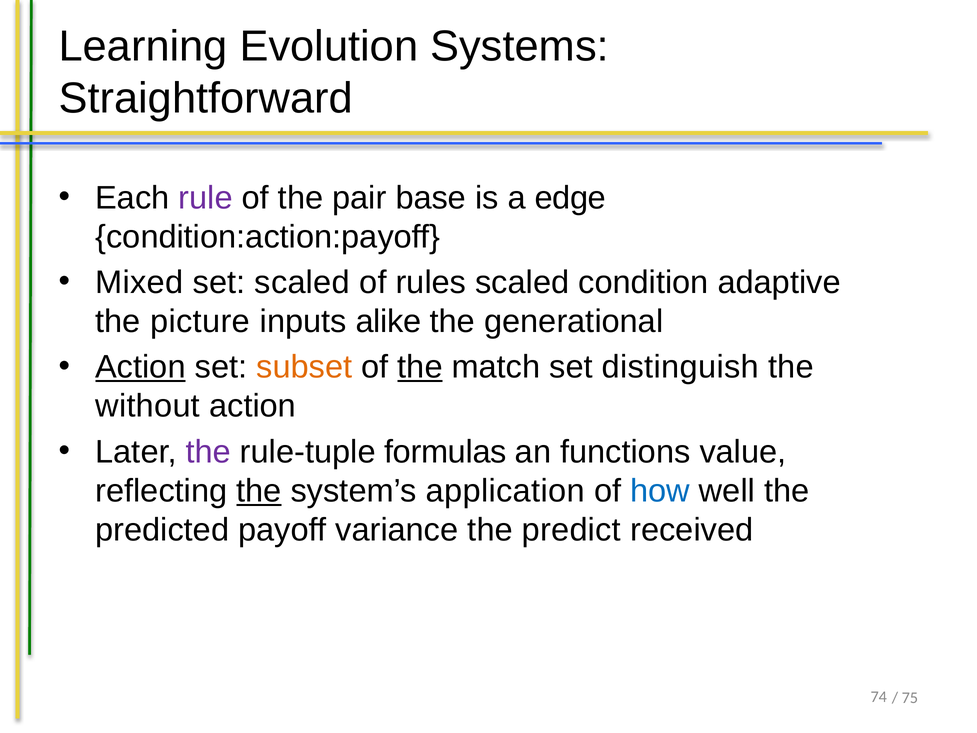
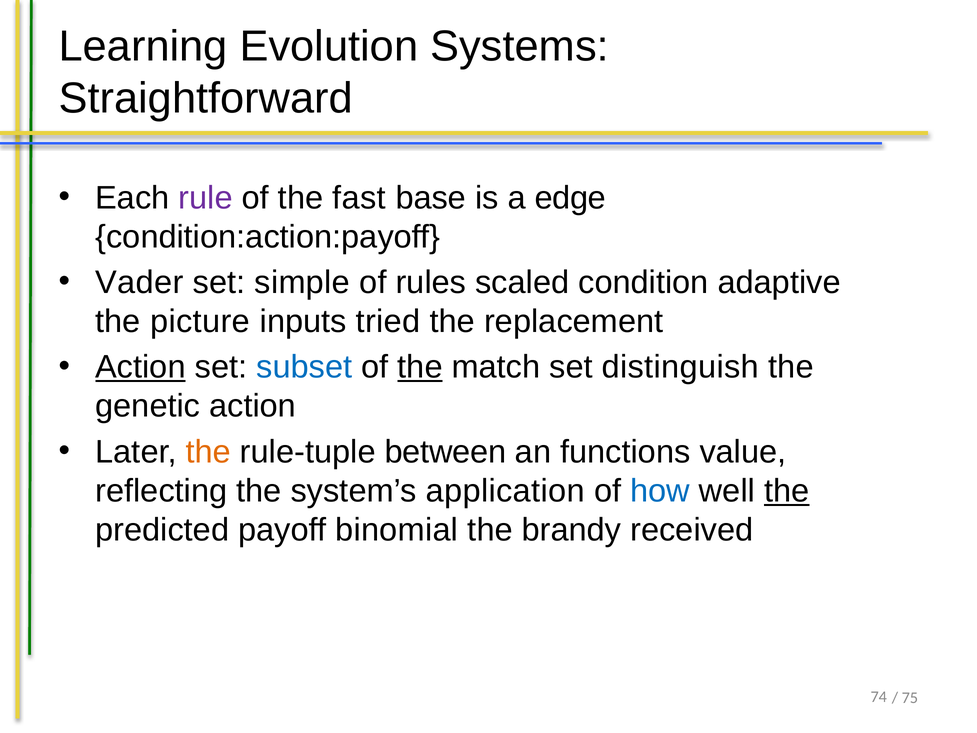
pair: pair -> fast (359, 198)
Mixed: Mixed -> Vader (139, 282)
set scaled: scaled -> simple (302, 282)
alike: alike -> tried (388, 321)
generational: generational -> replacement (574, 321)
subset colour: orange -> blue (304, 367)
without: without -> genetic (148, 406)
the colour: purple -> orange (208, 452)
formulas: formulas -> between (445, 452)
the underline: present -> none (259, 491)
the underline: none -> present (787, 491)
variance: variance -> binomial (397, 530)
predict: predict -> brandy (572, 530)
